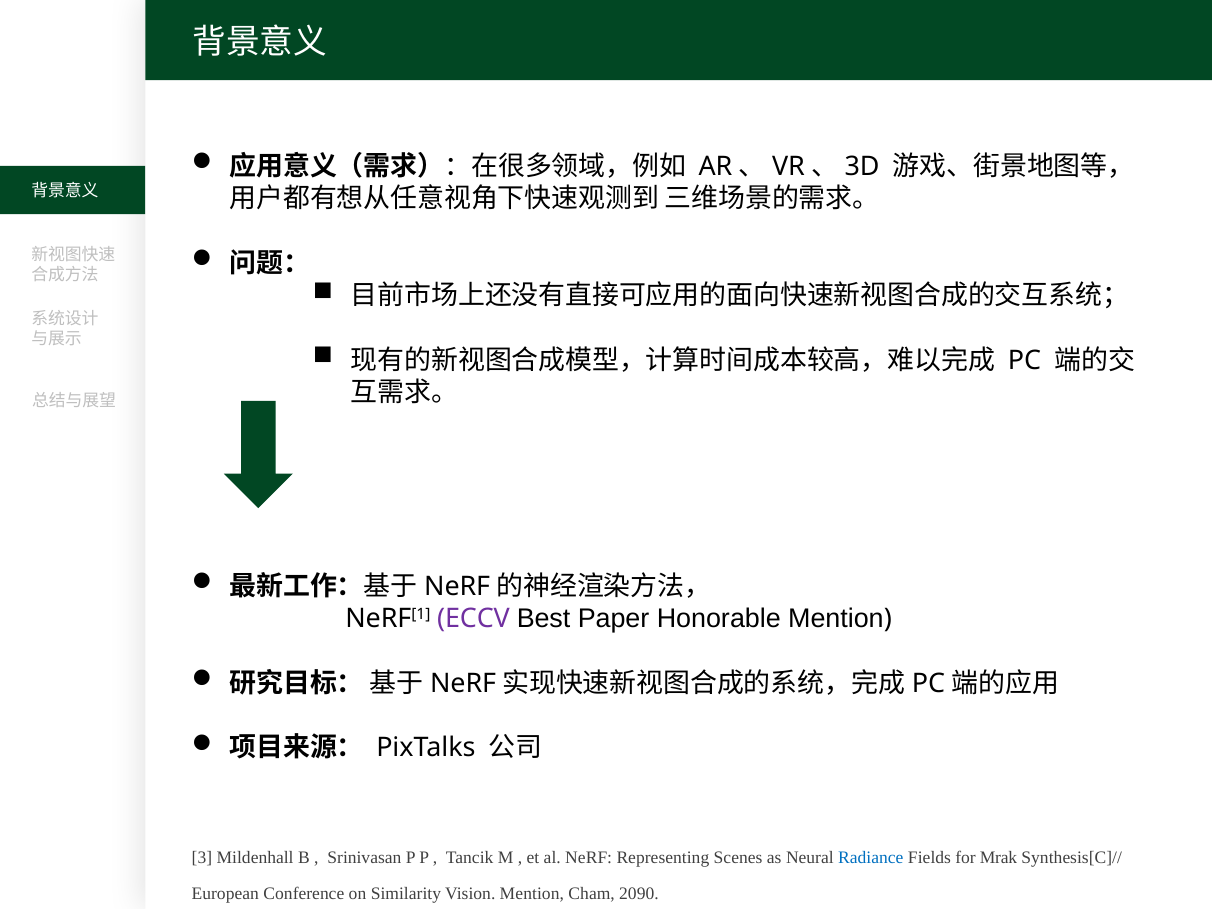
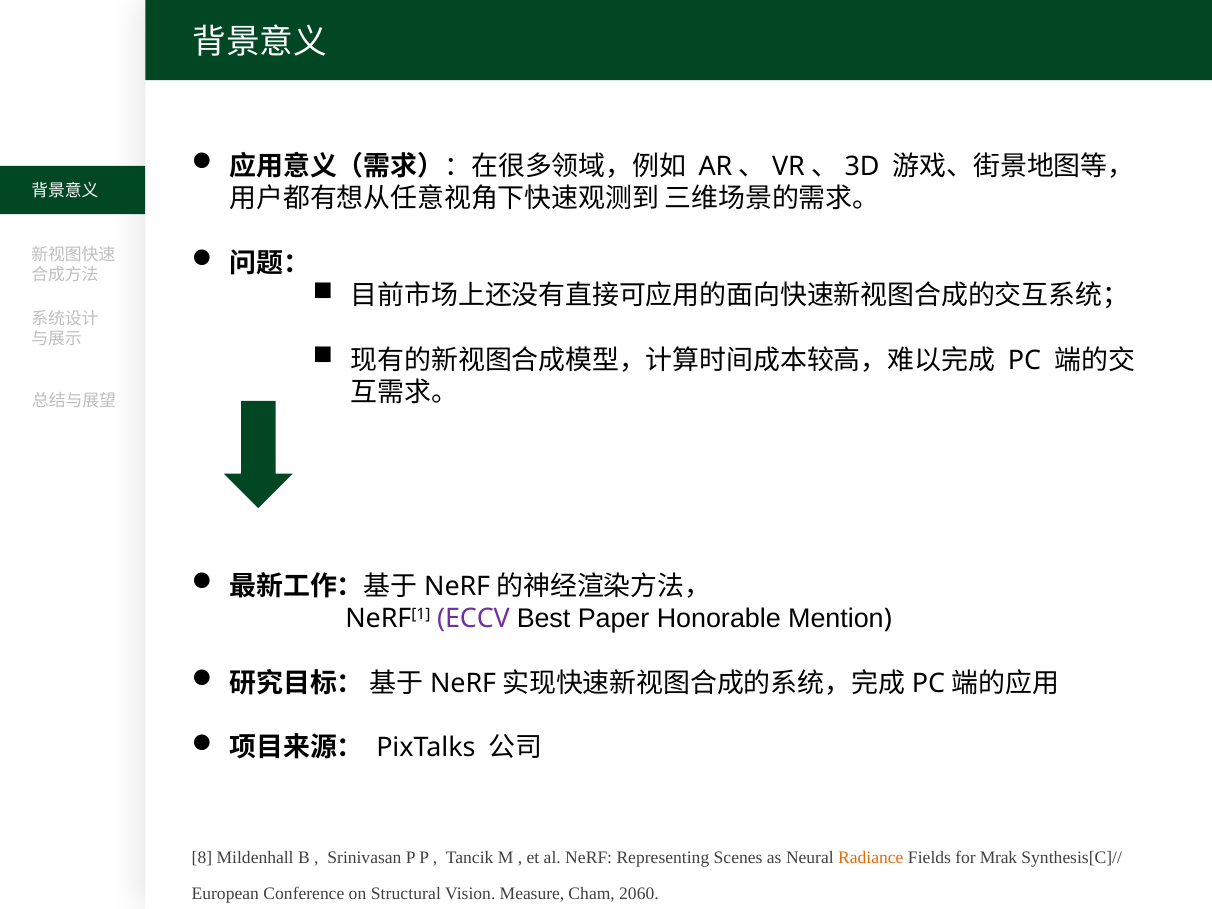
3: 3 -> 8 (202, 858)
Radiance colour: blue -> orange (871, 858)
Similarity: Similarity -> Structural (406, 894)
Vision Mention: Mention -> Measure (532, 894)
2090: 2090 -> 2060 (639, 894)
